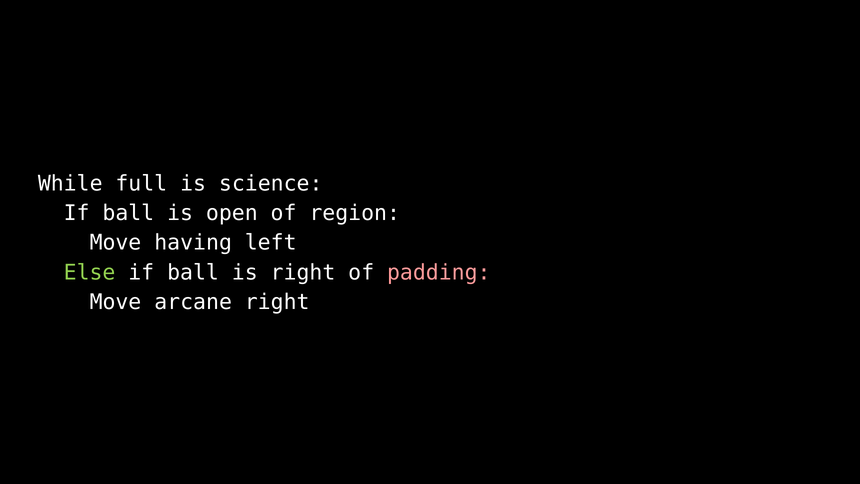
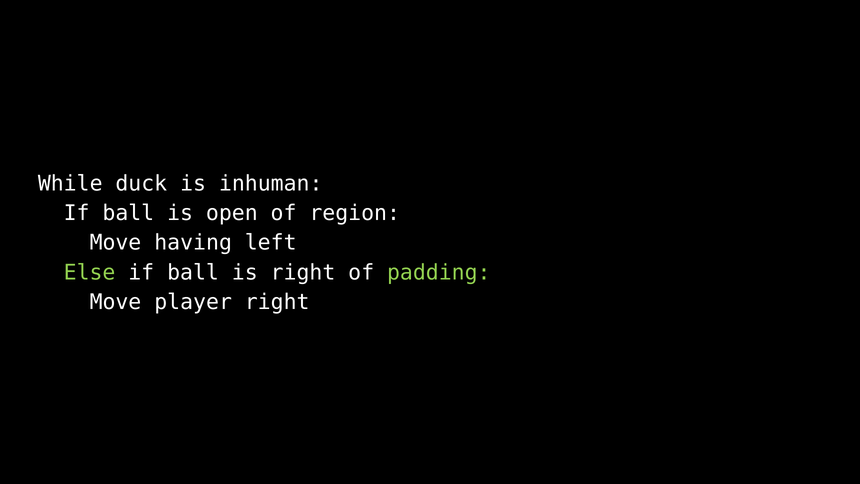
full: full -> duck (141, 183)
science: science -> inhuman (271, 183)
padding colour: pink -> light green (439, 272)
arcane: arcane -> player (193, 302)
